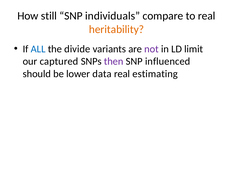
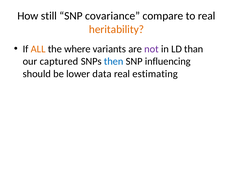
individuals: individuals -> covariance (113, 16)
ALL colour: blue -> orange (38, 49)
divide: divide -> where (77, 49)
limit: limit -> than (194, 49)
then colour: purple -> blue (114, 61)
influenced: influenced -> influencing (168, 61)
